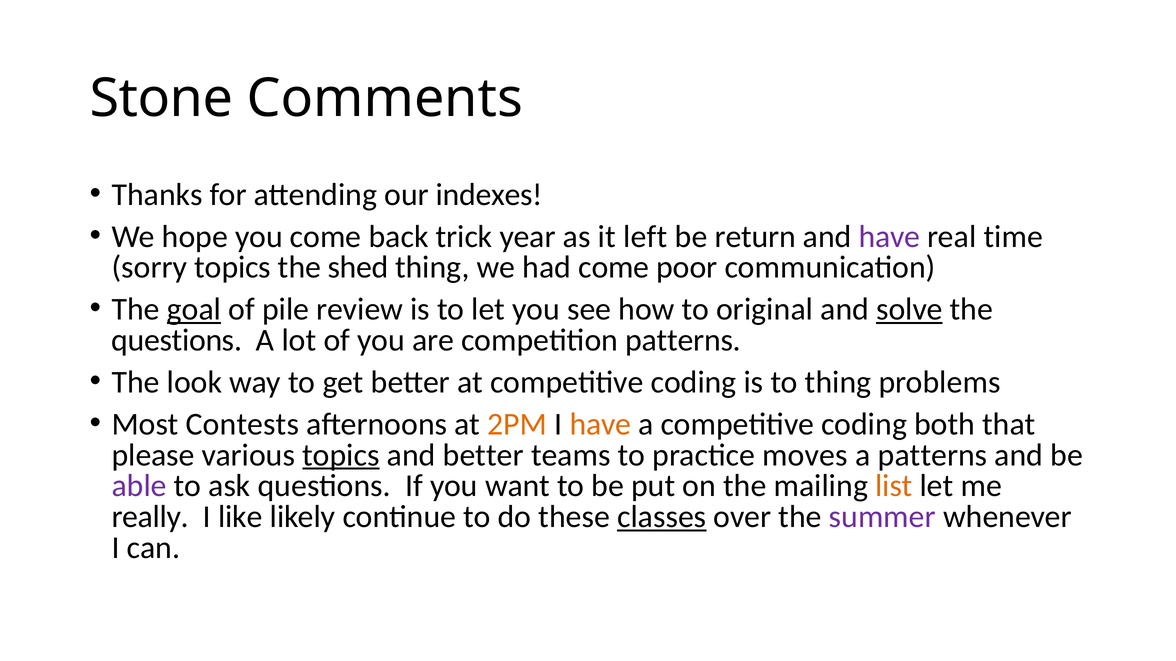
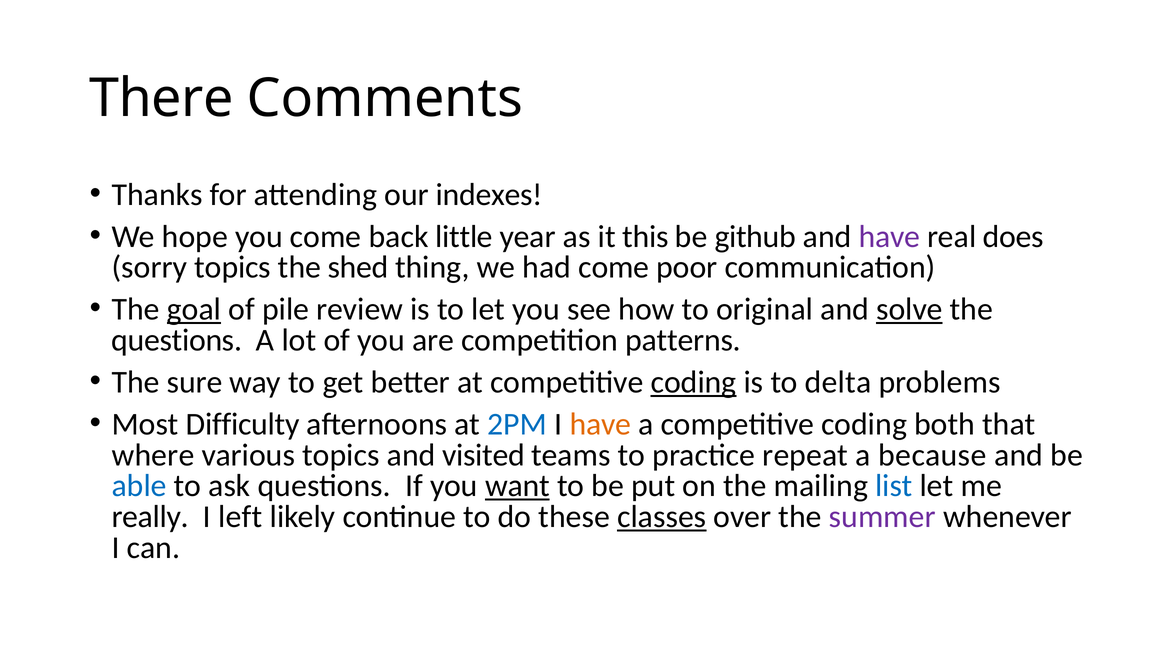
Stone: Stone -> There (161, 99)
trick: trick -> little (464, 237)
left: left -> this (645, 237)
return: return -> github (755, 237)
time: time -> does (1013, 237)
look: look -> sure (195, 382)
coding underline: none -> present (694, 382)
to thing: thing -> delta (838, 382)
Contests: Contests -> Difficulty (243, 424)
2PM colour: orange -> blue (517, 424)
please: please -> where (153, 455)
topics underline: present -> none (341, 455)
and better: better -> visited (484, 455)
moves: moves -> repeat (805, 455)
a patterns: patterns -> because (932, 455)
able colour: purple -> blue (139, 486)
want underline: none -> present (517, 486)
list colour: orange -> blue (894, 486)
like: like -> left (240, 517)
